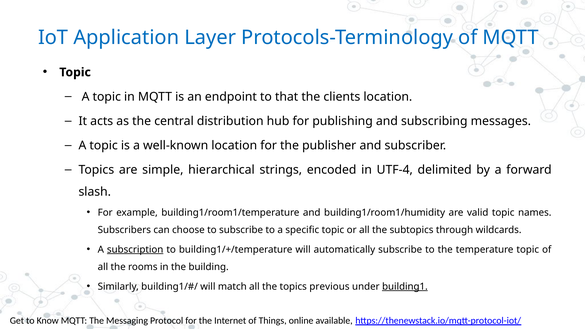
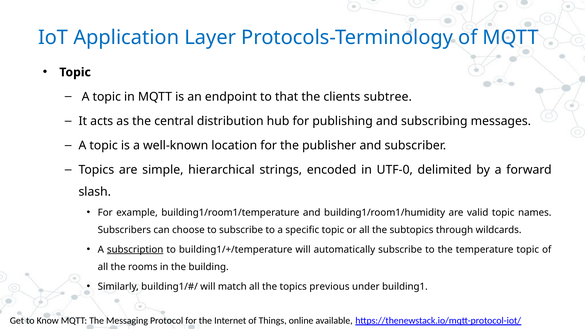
clients location: location -> subtree (388, 97)
UTF-4: UTF-4 -> UTF-0 (395, 170)
building1 underline: present -> none (405, 287)
